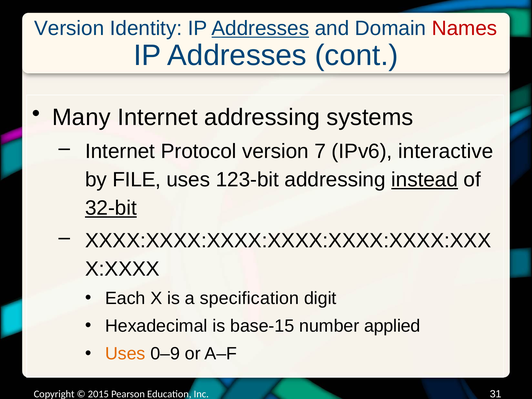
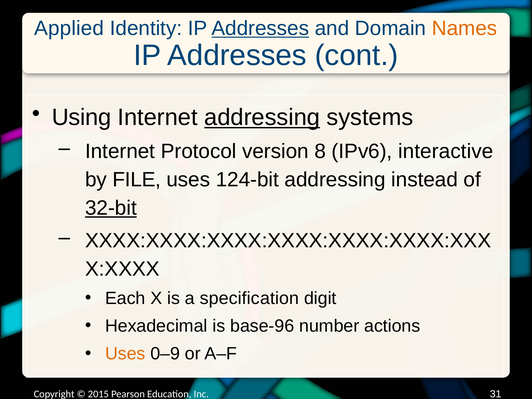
Version: Version -> Applied (69, 28)
Names colour: red -> orange (465, 28)
Many: Many -> Using (82, 117)
addressing underline: none -> present (262, 117)
7: 7 -> 8 (320, 151)
123-bit: 123-bit -> 124-bit (247, 180)
instead underline: present -> none (425, 180)
base-15: base-15 -> base-96 (262, 326)
applied: applied -> actions (392, 326)
